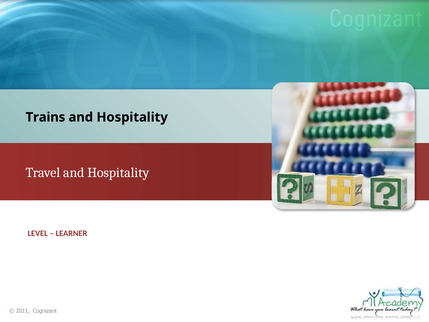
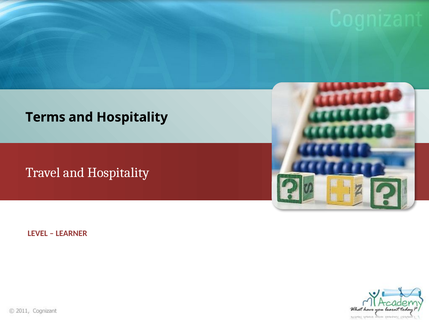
Trains: Trains -> Terms (45, 117)
